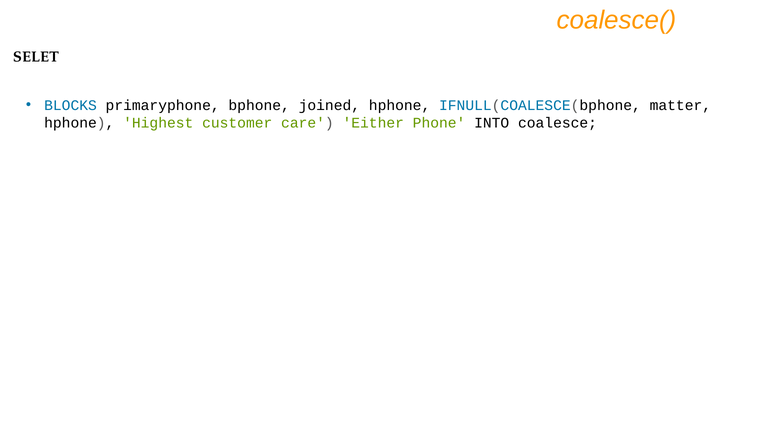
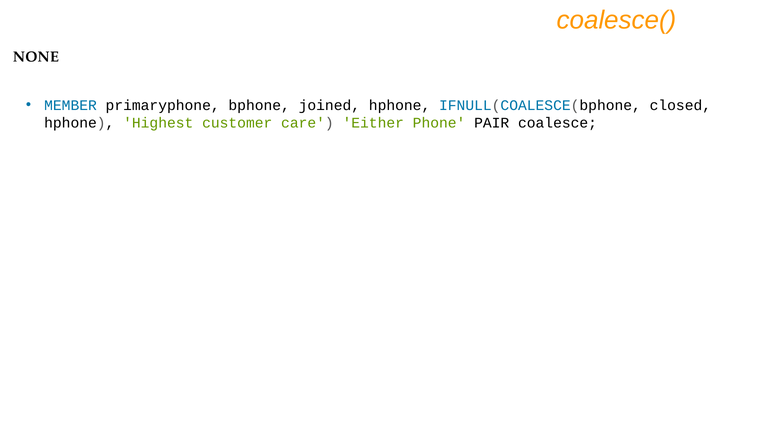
SELET: SELET -> NONE (36, 57)
BLOCKS: BLOCKS -> MEMBER (71, 105)
matter: matter -> closed (680, 105)
INTO: INTO -> PAIR (492, 123)
